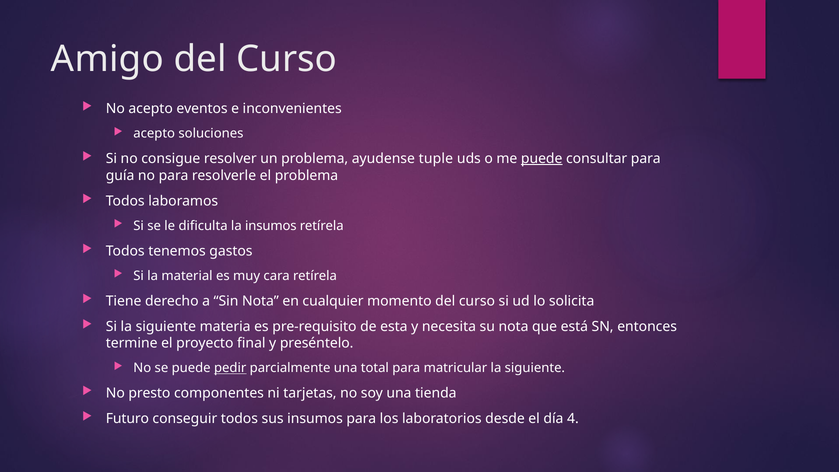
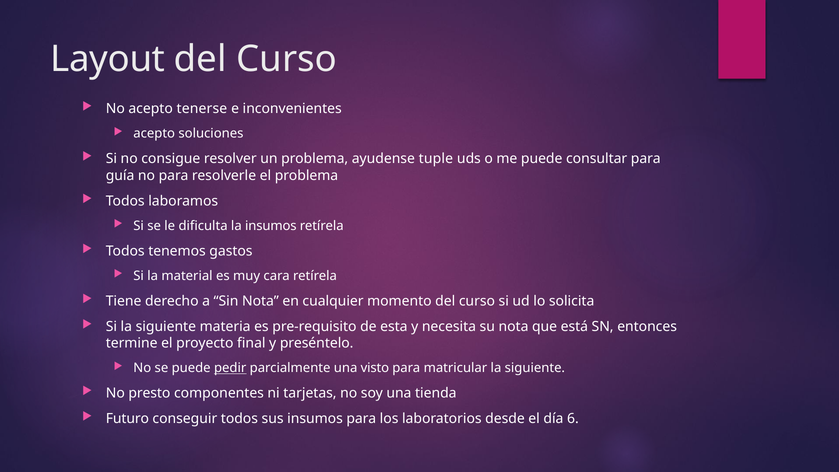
Amigo: Amigo -> Layout (108, 59)
eventos: eventos -> tenerse (202, 109)
puede underline: present -> none (542, 159)
total: total -> visto (375, 368)
4: 4 -> 6 (573, 419)
